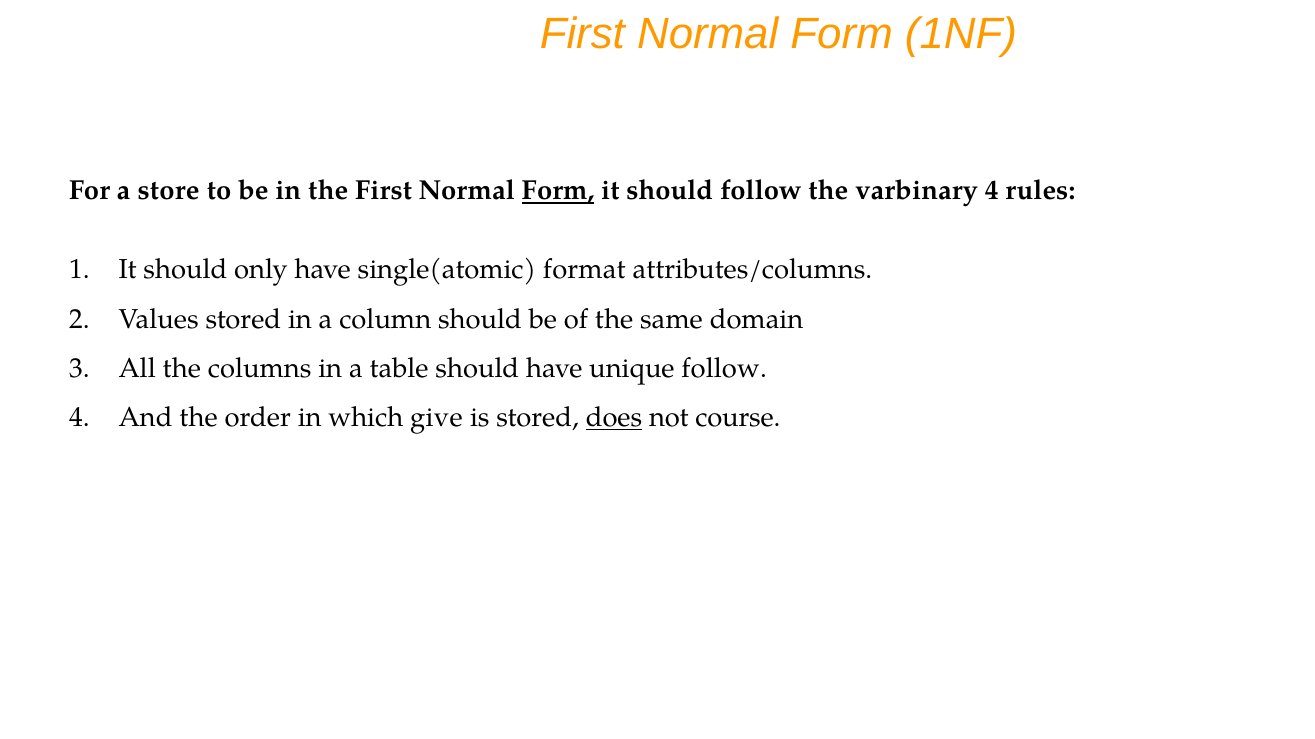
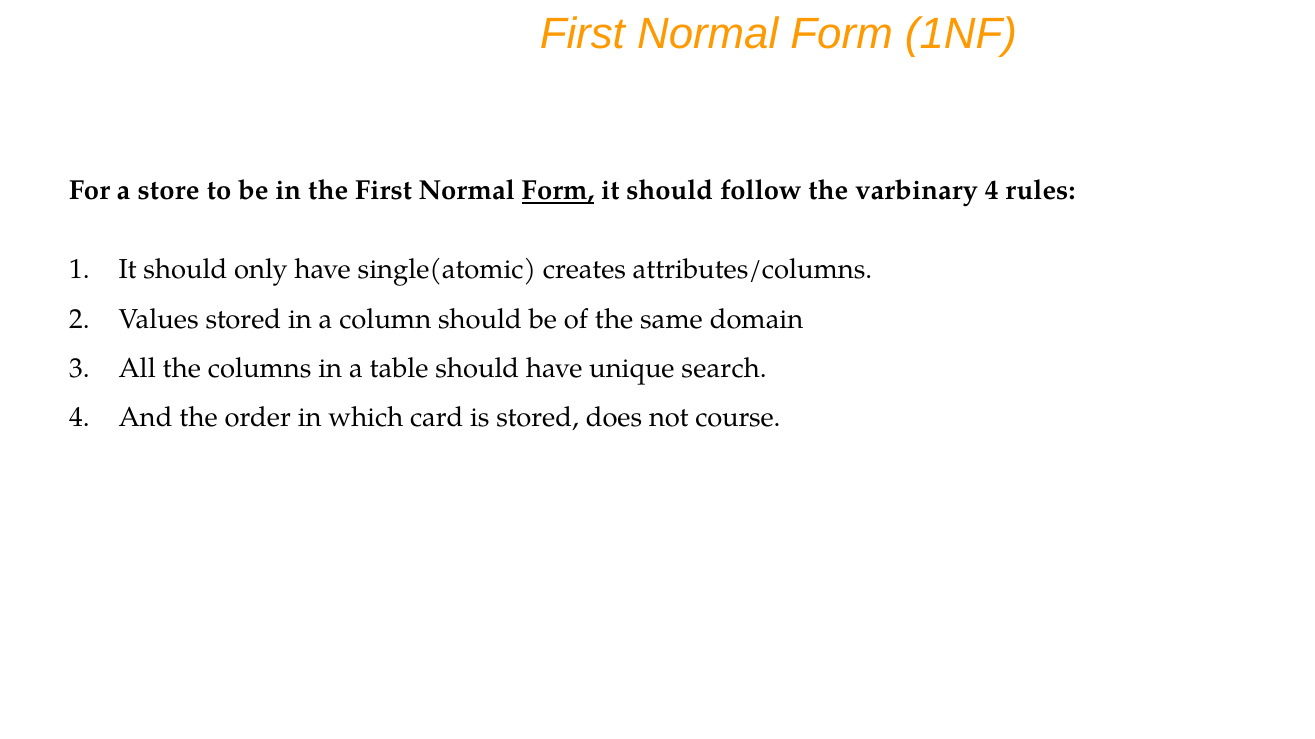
format: format -> creates (584, 270)
unique follow: follow -> search (724, 369)
give: give -> card (437, 418)
does underline: present -> none (614, 418)
